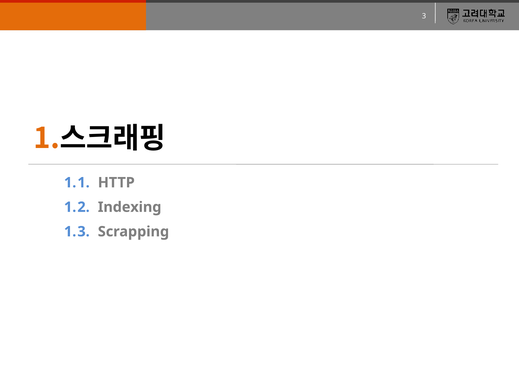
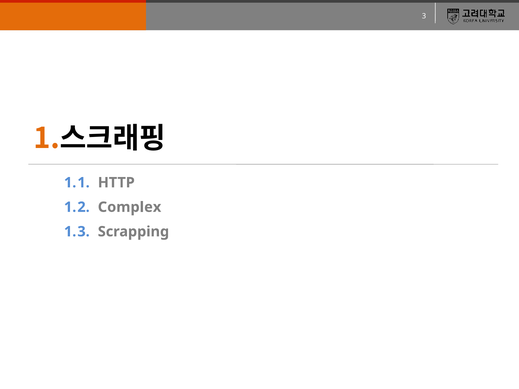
Indexing: Indexing -> Complex (130, 207)
